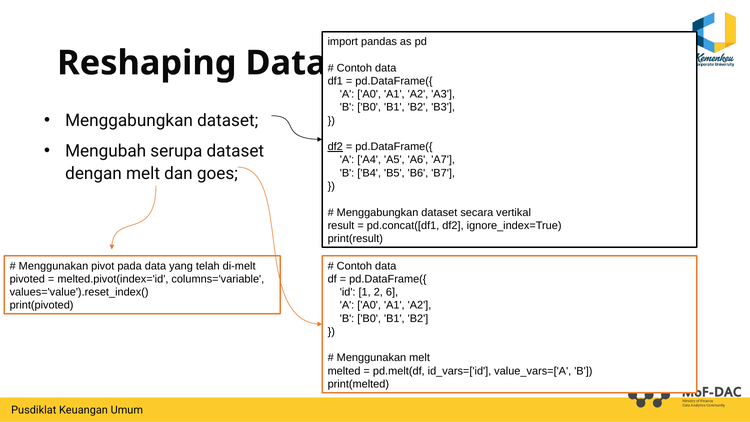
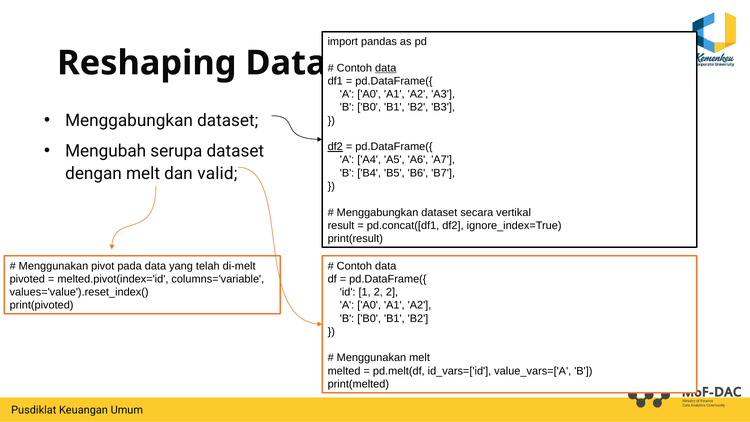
data underline: none -> present (386, 68)
goes: goes -> valid (217, 174)
2 6: 6 -> 2 (392, 292)
